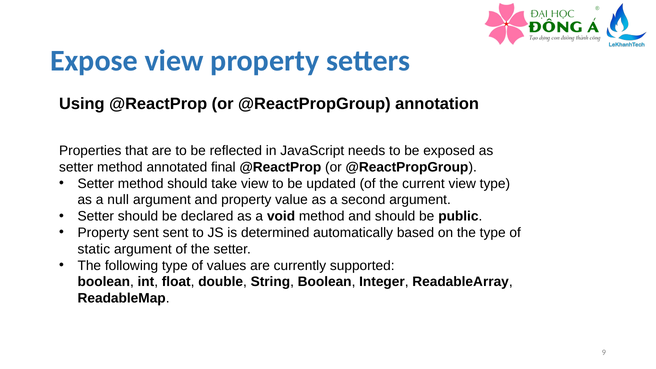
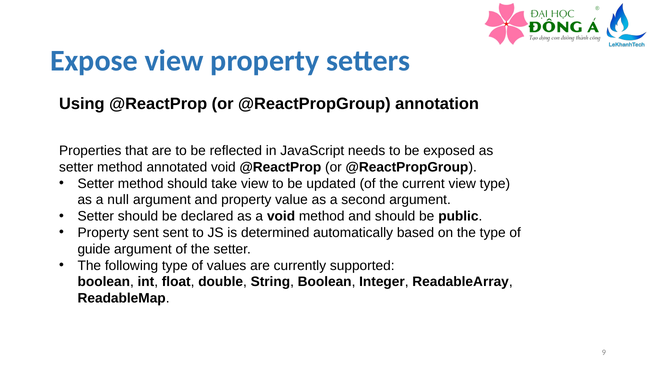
annotated final: final -> void (223, 167)
static: static -> guide (94, 249)
